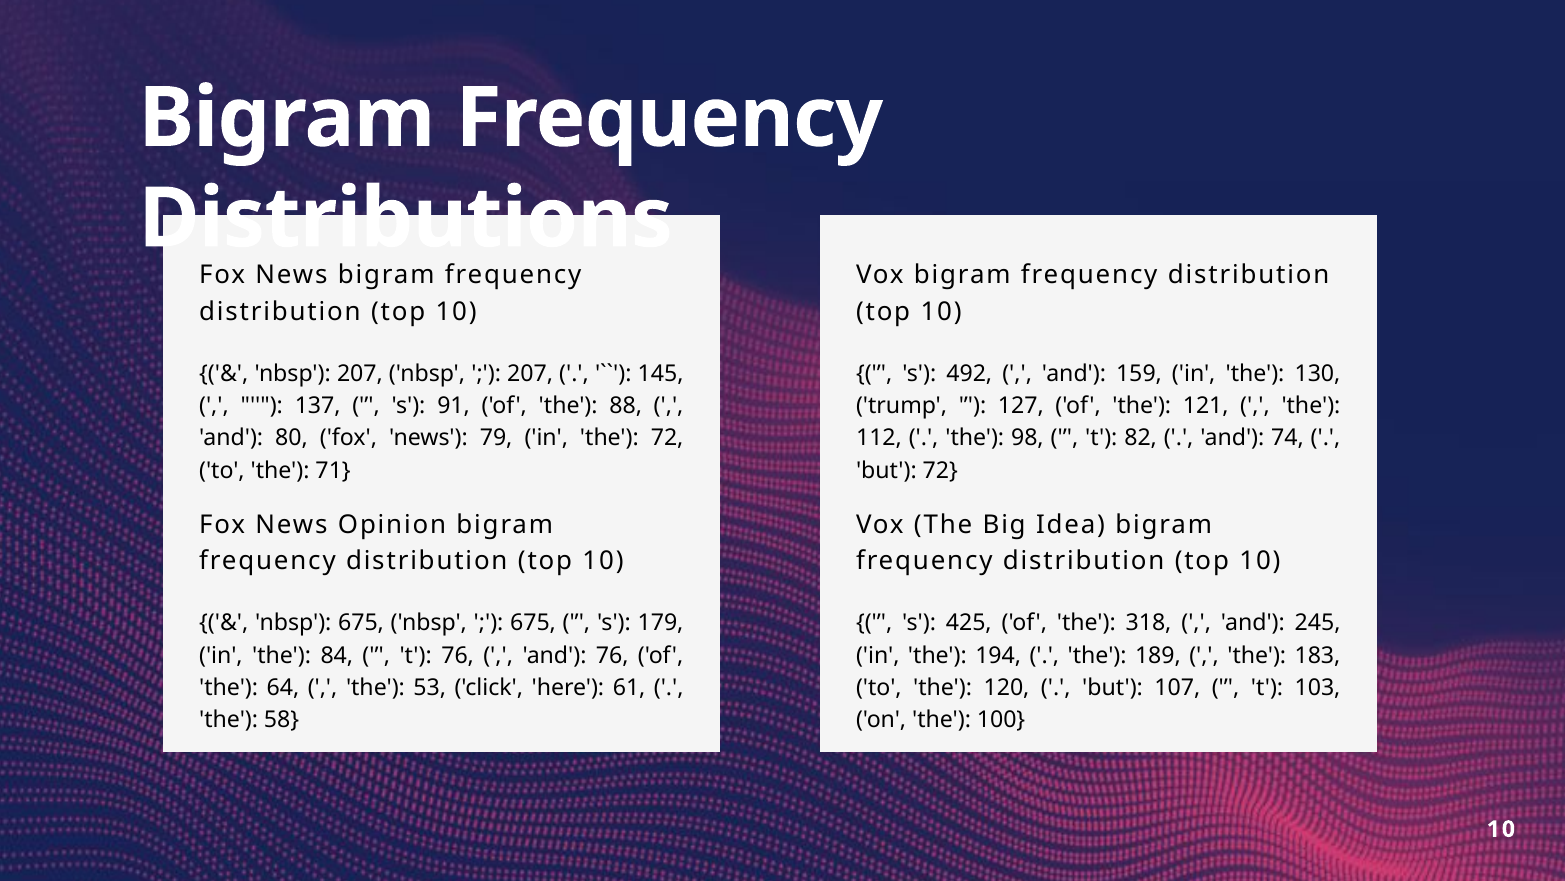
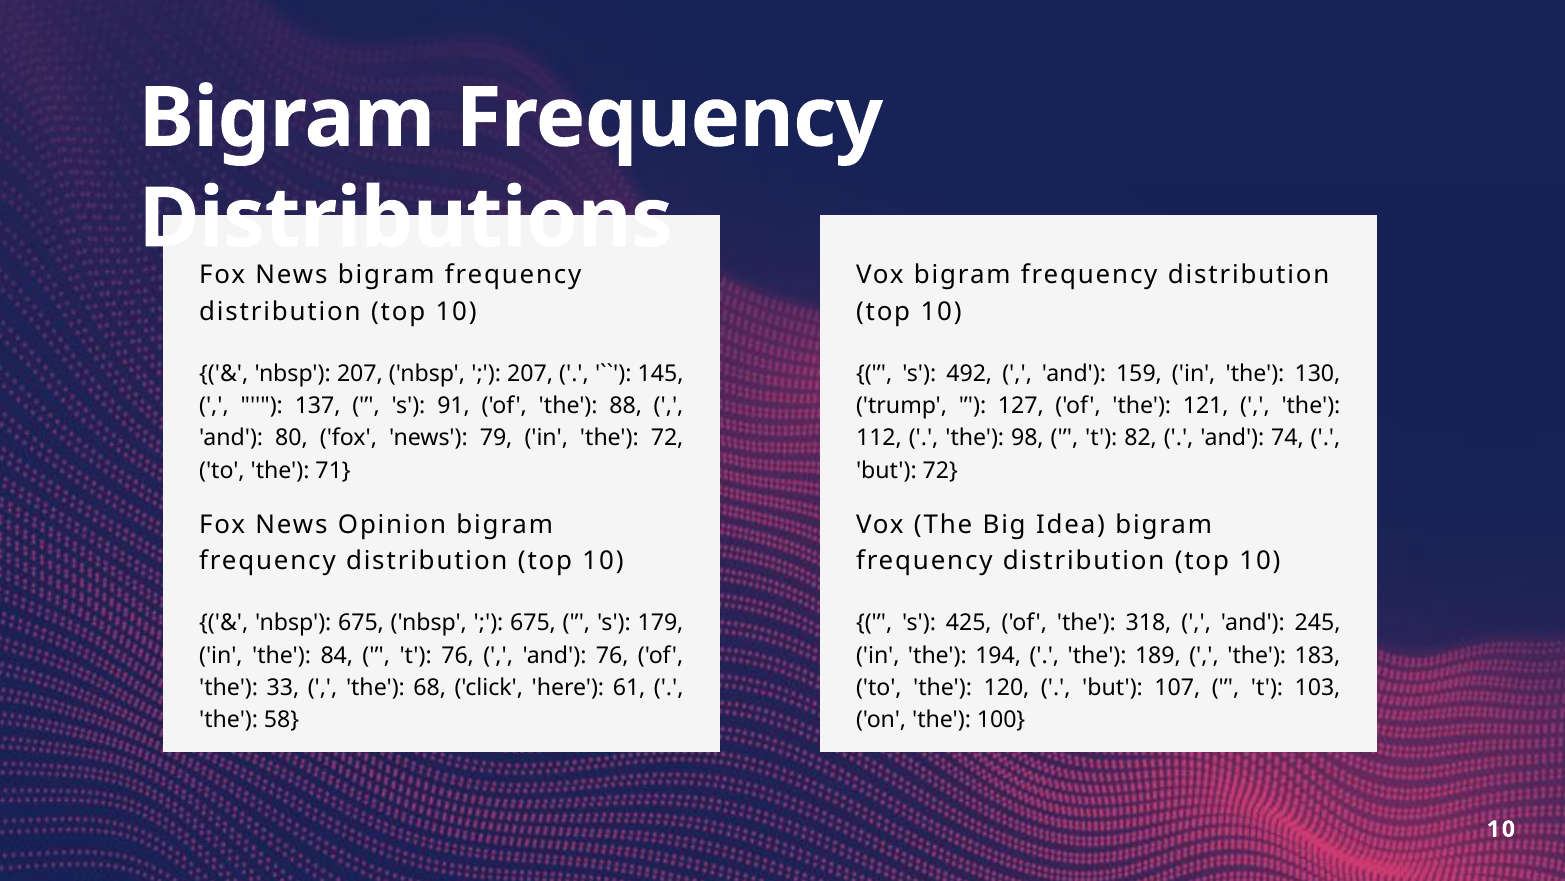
64: 64 -> 33 (283, 687)
53: 53 -> 68 (430, 687)
